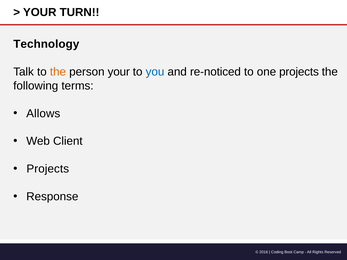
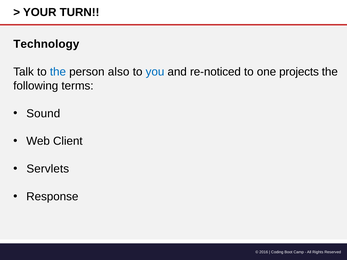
the colour: orange -> blue (58, 72)
person your: your -> also (119, 72)
Allows: Allows -> Sound (43, 114)
Projects: Projects -> Servlets (48, 169)
